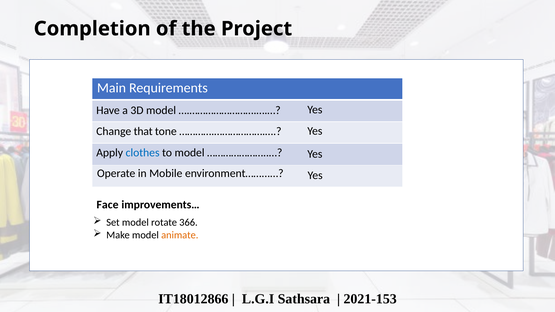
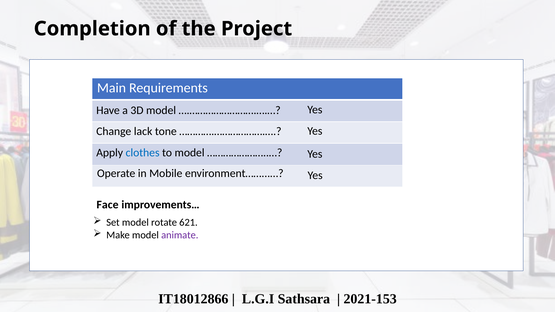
that: that -> lack (143, 131)
366: 366 -> 621 (188, 223)
animate colour: orange -> purple (180, 235)
